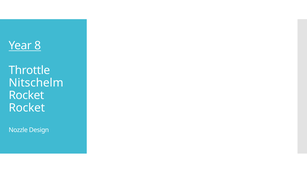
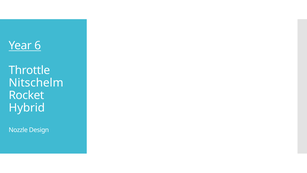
8: 8 -> 6 (38, 45)
Rocket: Rocket -> Hybrid (27, 108)
